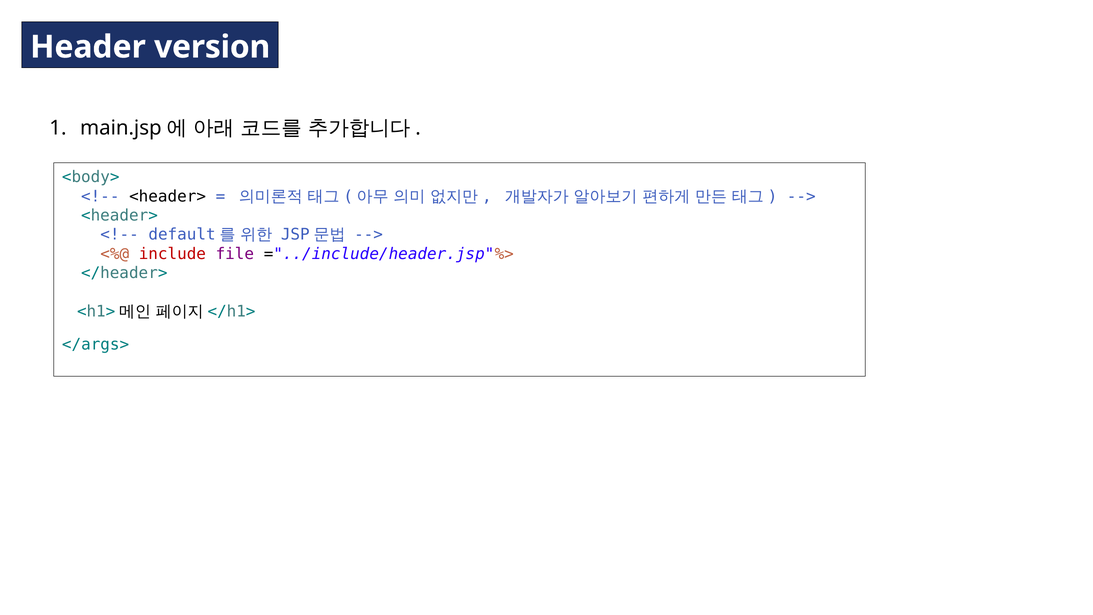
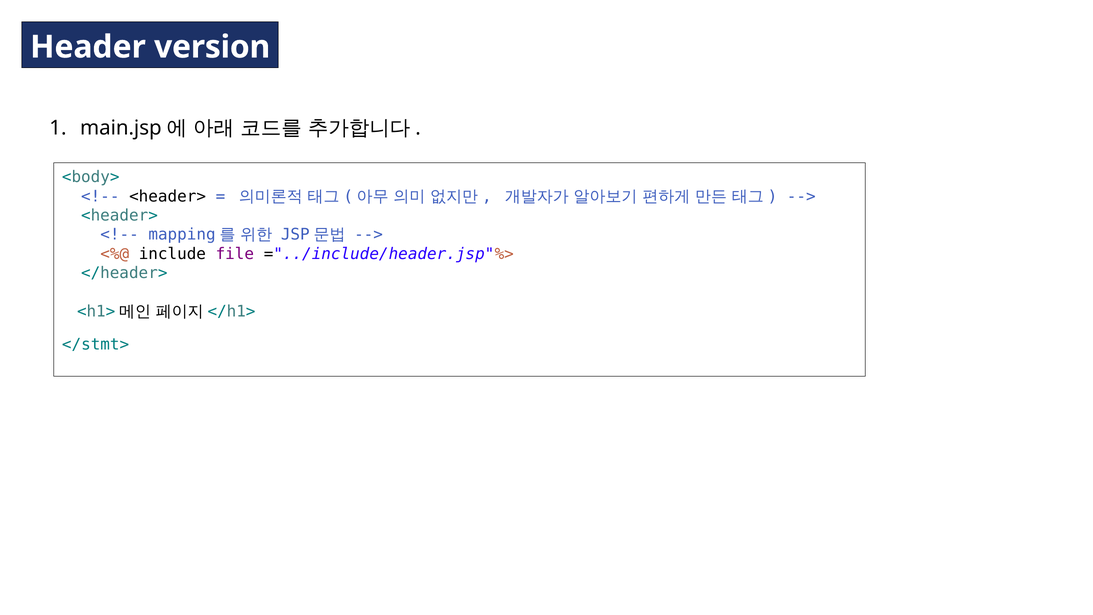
default: default -> mapping (182, 235)
include colour: red -> black (172, 254)
</args>: </args> -> </stmt> (96, 345)
